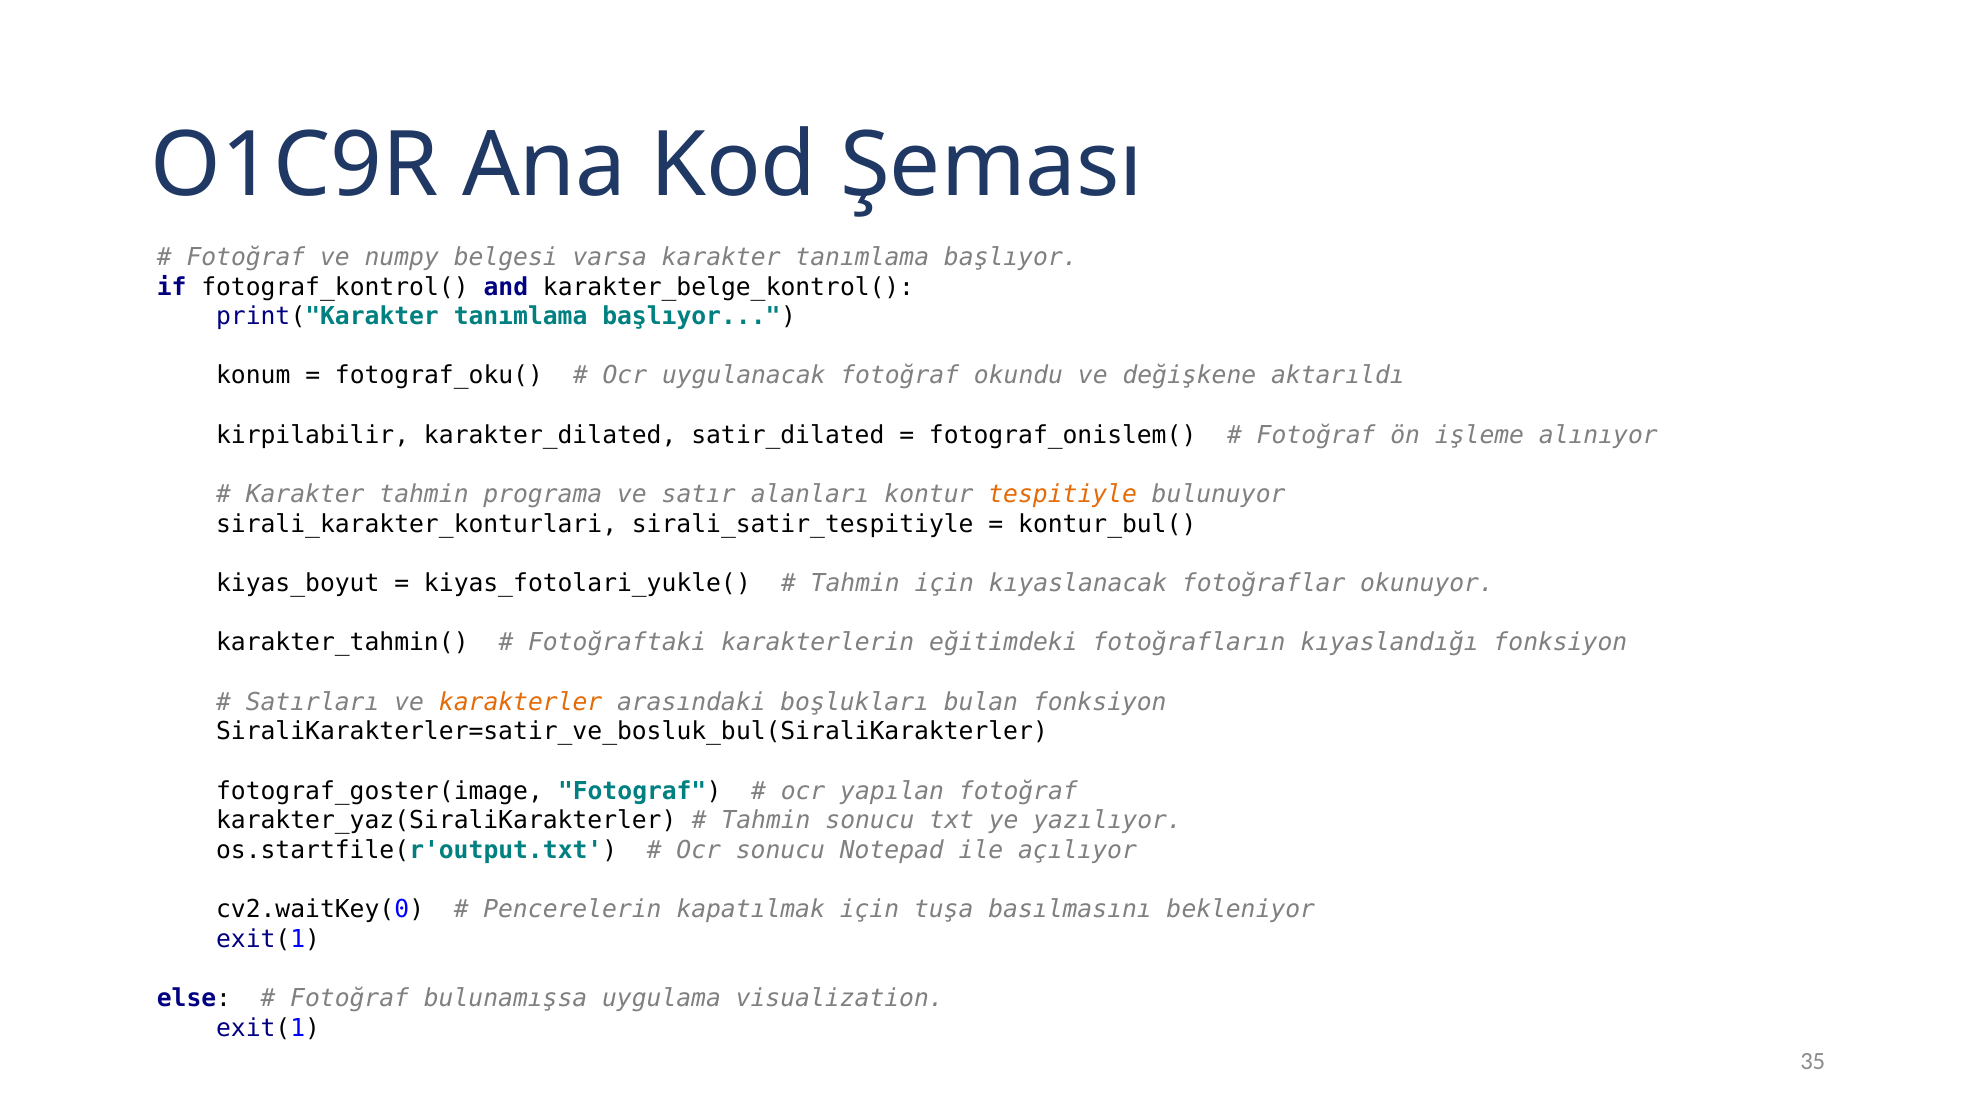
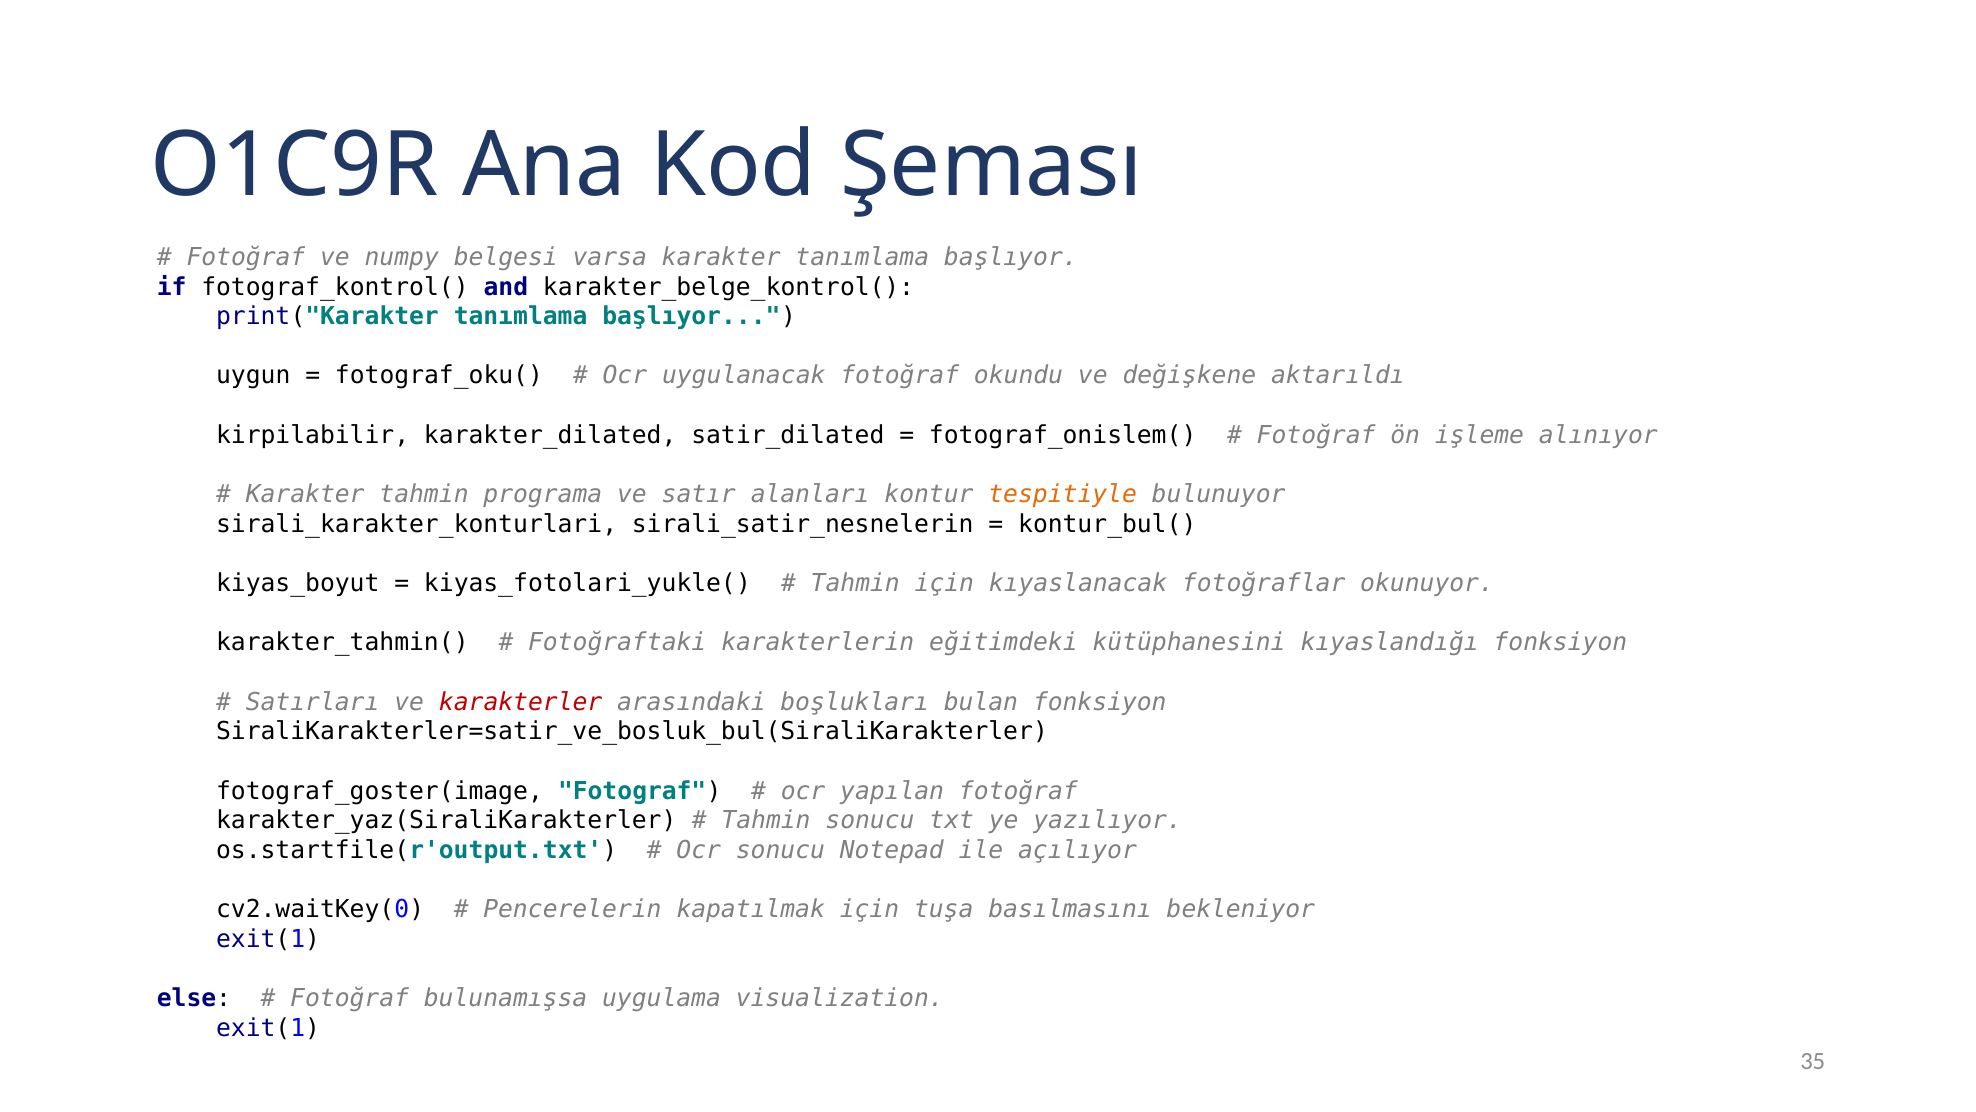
konum: konum -> uygun (253, 376)
sirali_satir_tespitiyle: sirali_satir_tespitiyle -> sirali_satir_nesnelerin (803, 524)
fotoğrafların: fotoğrafların -> kütüphanesini (1189, 642)
karakterler colour: orange -> red (521, 702)
